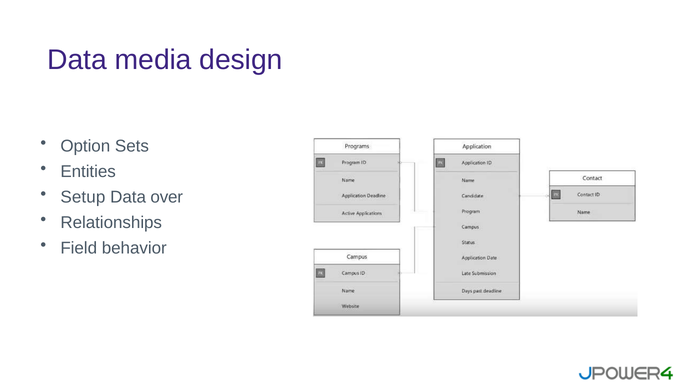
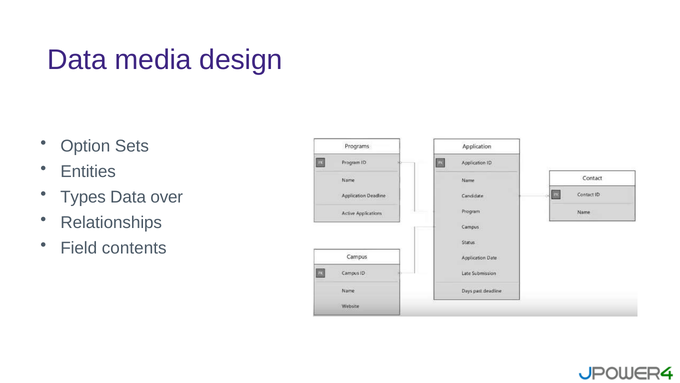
Setup: Setup -> Types (83, 197)
behavior: behavior -> contents (134, 248)
